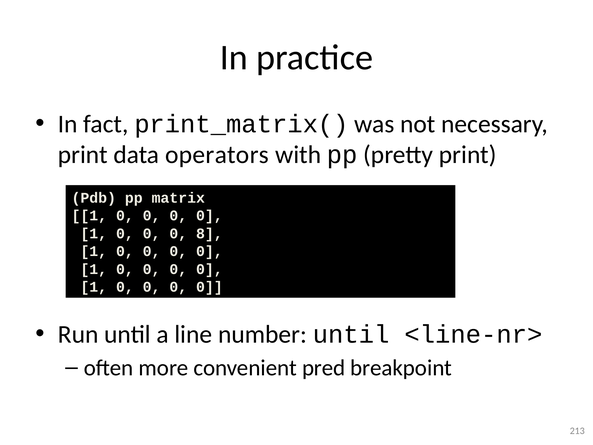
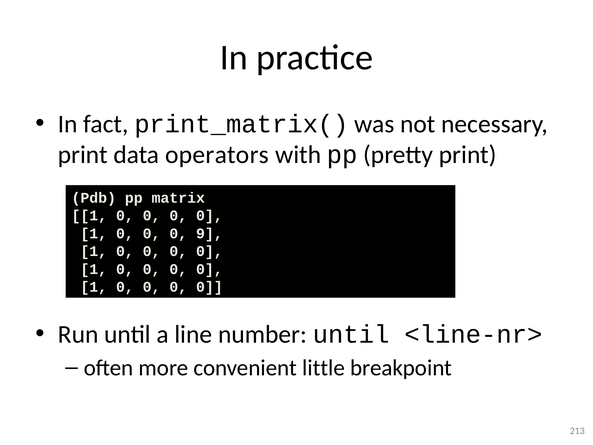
8: 8 -> 9 (209, 233)
pred: pred -> little (324, 368)
